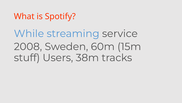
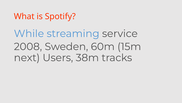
stuff: stuff -> next (27, 57)
